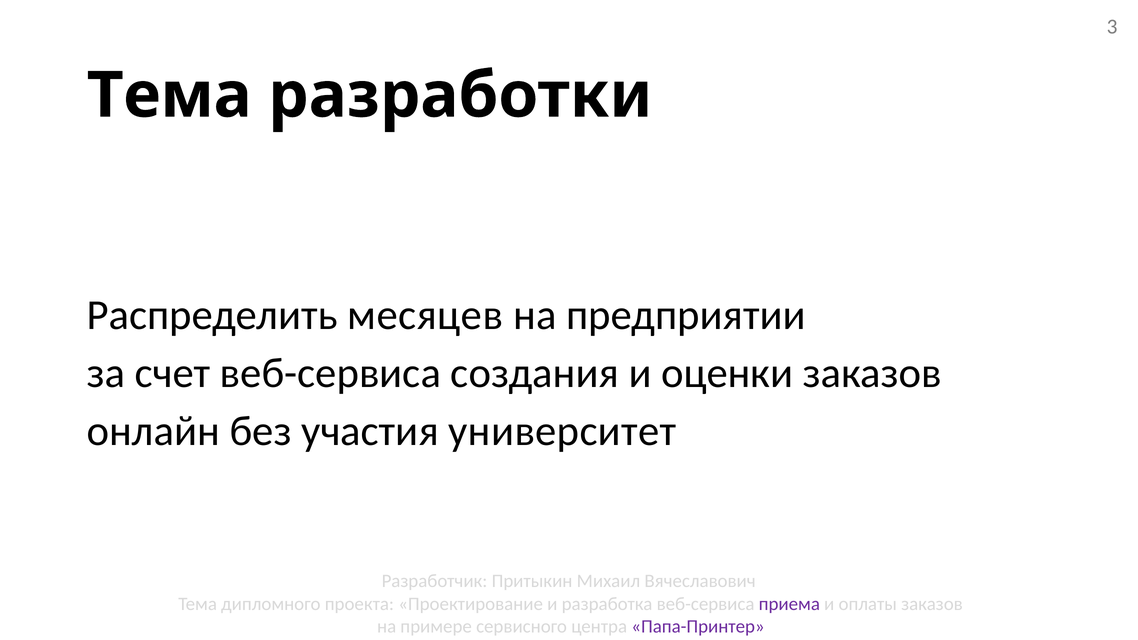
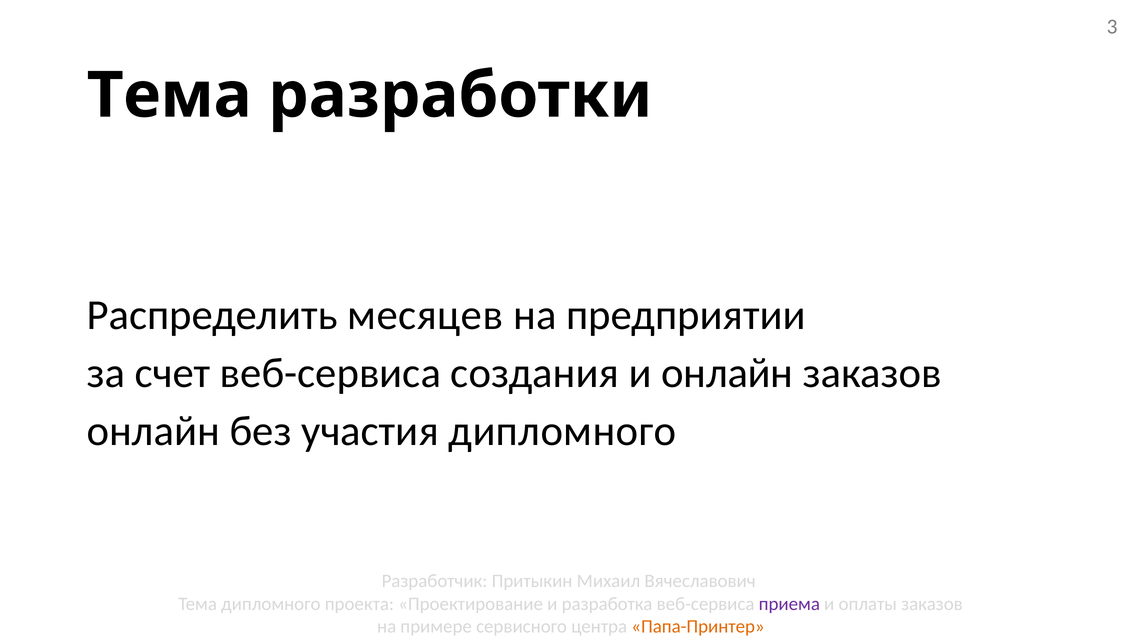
и оценки: оценки -> онлайн (727, 373)
участия университет: университет -> дипломного (562, 431)
Папа-Принтер colour: purple -> orange (698, 627)
